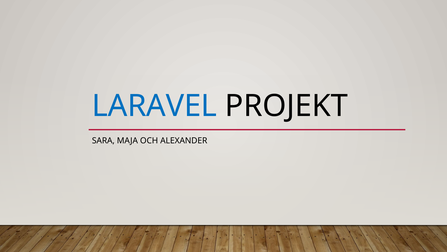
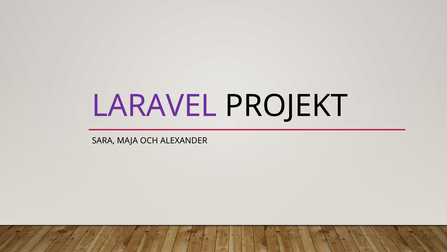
LARAVEL colour: blue -> purple (155, 106)
